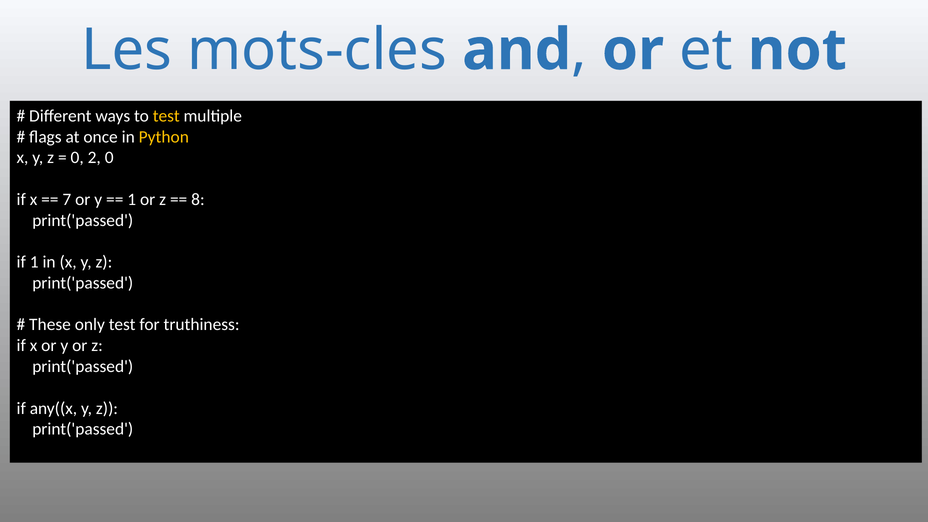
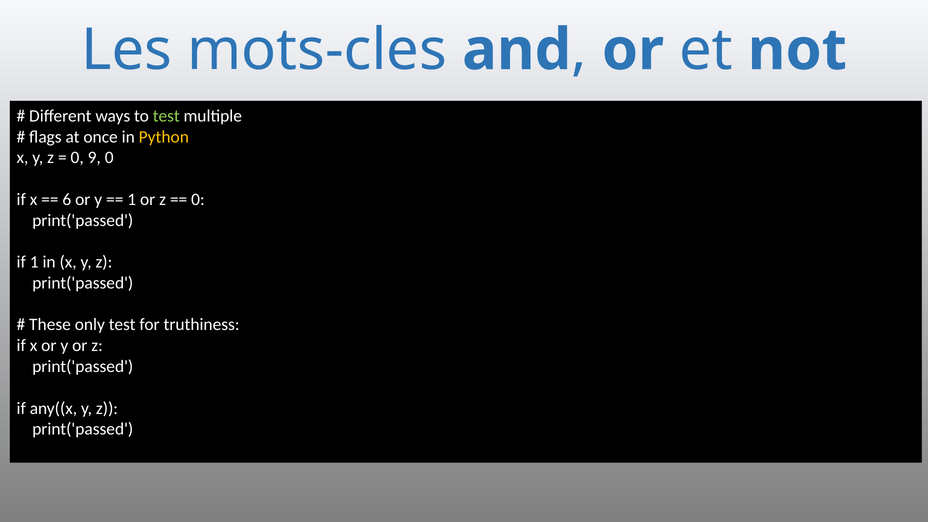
test colour: yellow -> light green (166, 116)
2: 2 -> 9 (94, 158)
7: 7 -> 6 (67, 199)
8: 8 -> 0 (198, 199)
